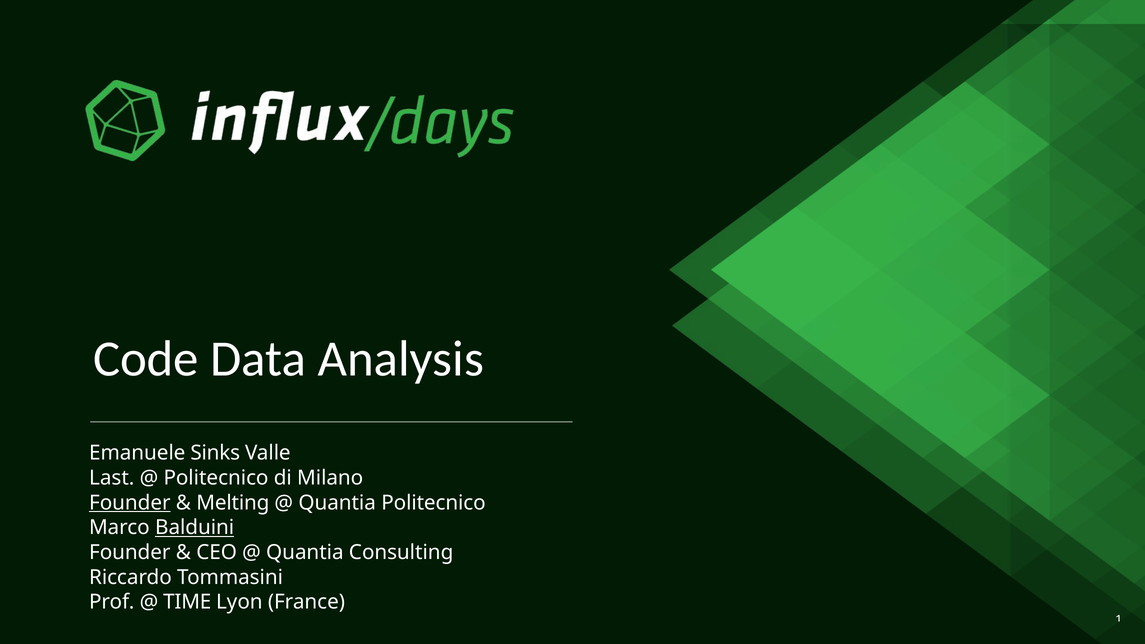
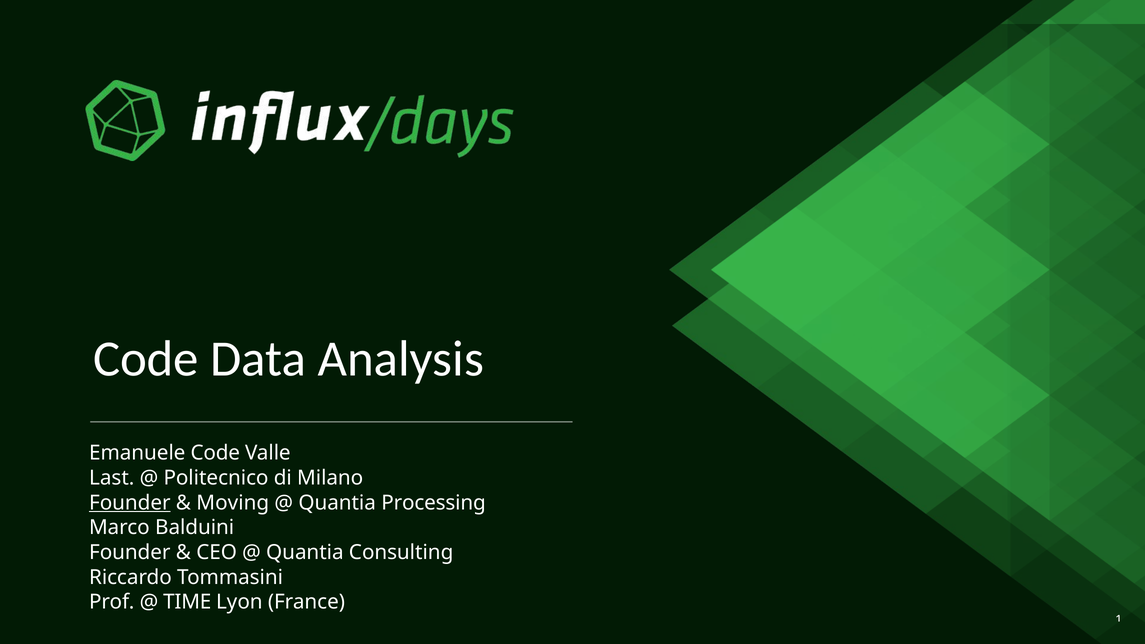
Emanuele Sinks: Sinks -> Code (215, 453)
Melting: Melting -> Moving (233, 503)
Quantia Politecnico: Politecnico -> Processing (434, 503)
Balduini underline: present -> none (195, 528)
